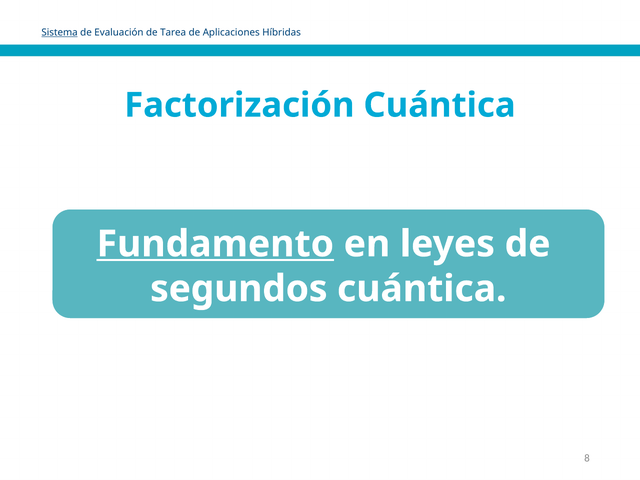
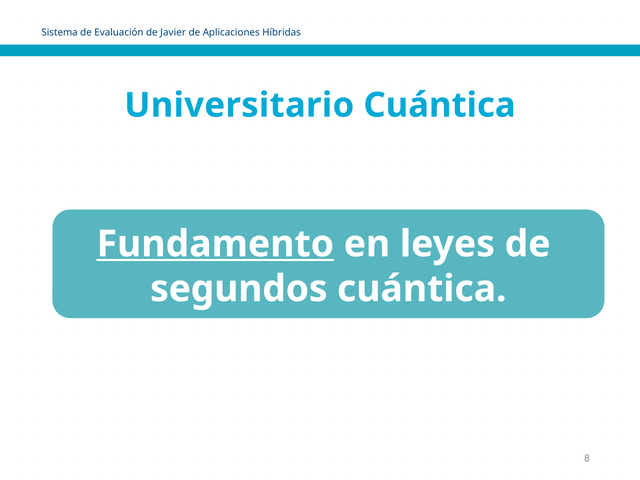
Sistema underline: present -> none (60, 33)
Tarea: Tarea -> Javier (173, 33)
Factorización: Factorización -> Universitario (239, 105)
